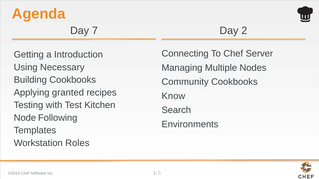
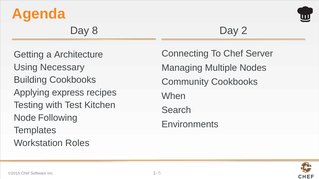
7: 7 -> 8 (95, 31)
Introduction: Introduction -> Architecture (79, 55)
granted: granted -> express (68, 93)
Know: Know -> When (174, 96)
